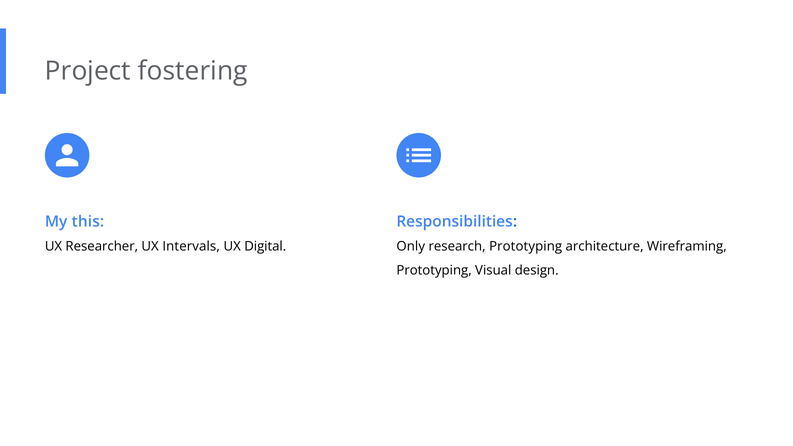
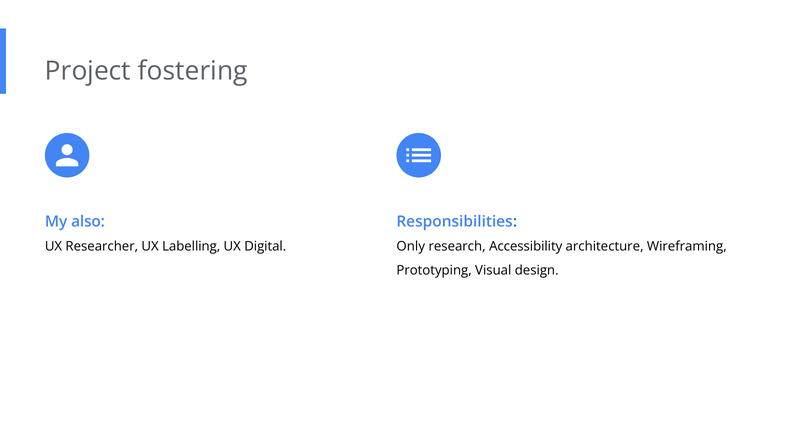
this: this -> also (88, 222)
Intervals: Intervals -> Labelling (191, 247)
research Prototyping: Prototyping -> Accessibility (526, 247)
